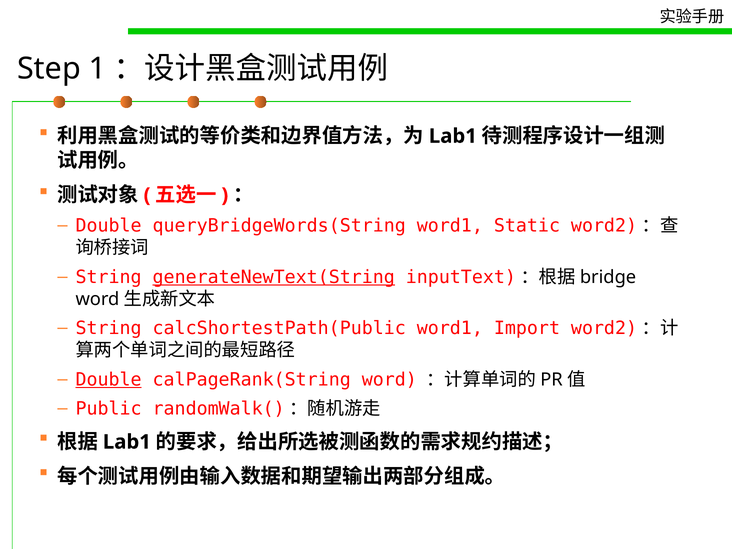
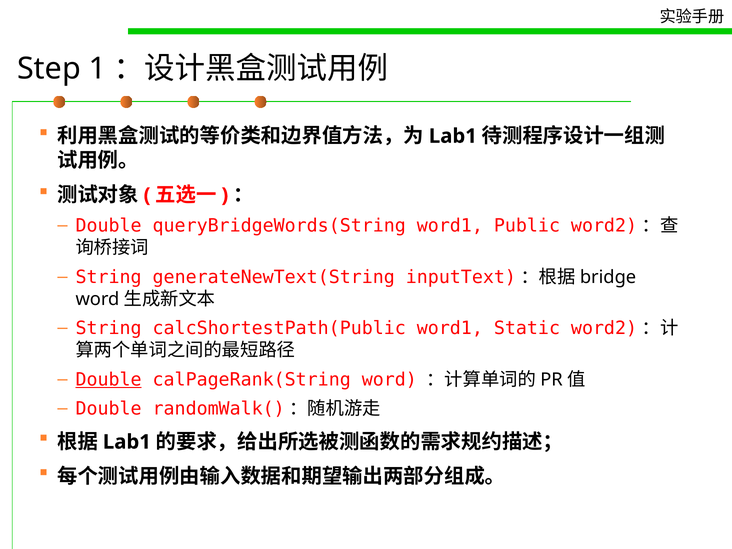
Static: Static -> Public (527, 226)
generateNewText(String underline: present -> none (274, 277)
Import: Import -> Static (527, 328)
Public: Public -> Double (109, 409)
